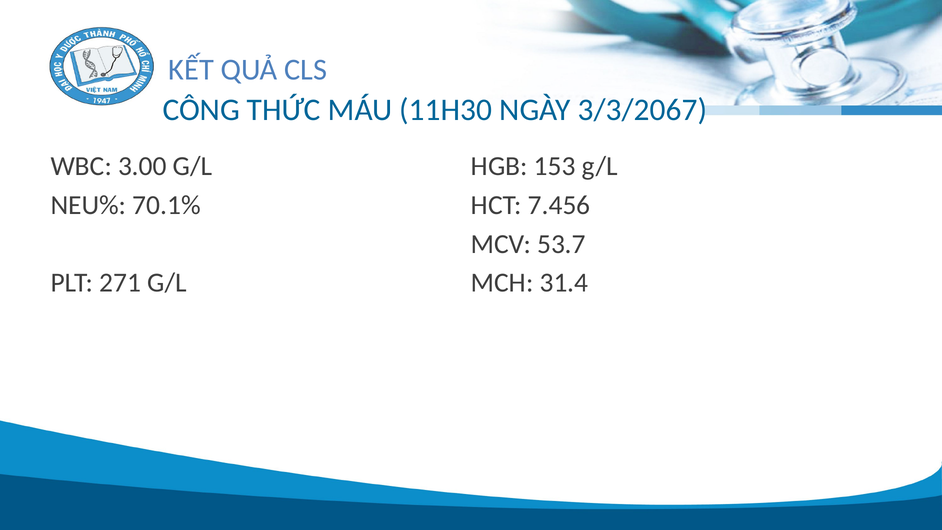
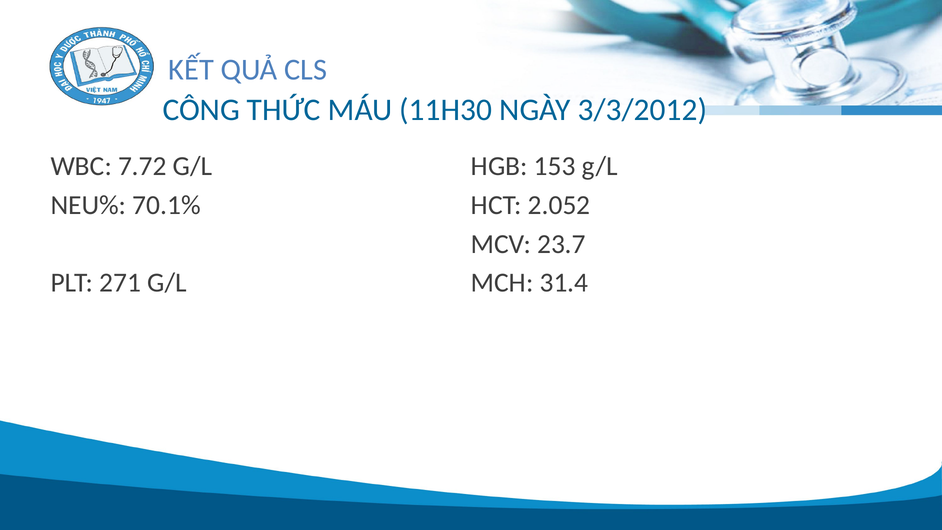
3/3/2067: 3/3/2067 -> 3/3/2012 (642, 110)
3.00: 3.00 -> 7.72 (142, 166)
7.456: 7.456 -> 2.052 (559, 205)
53.7: 53.7 -> 23.7 (561, 244)
